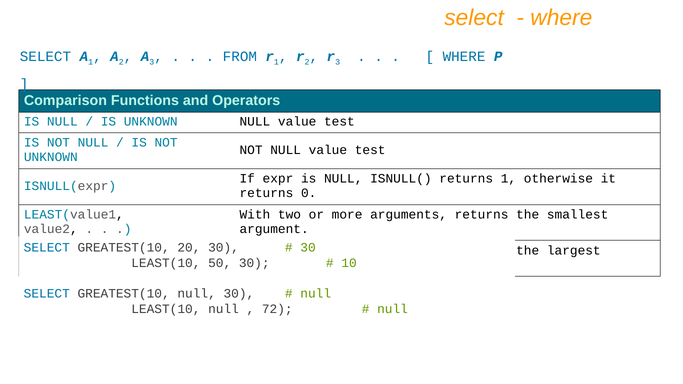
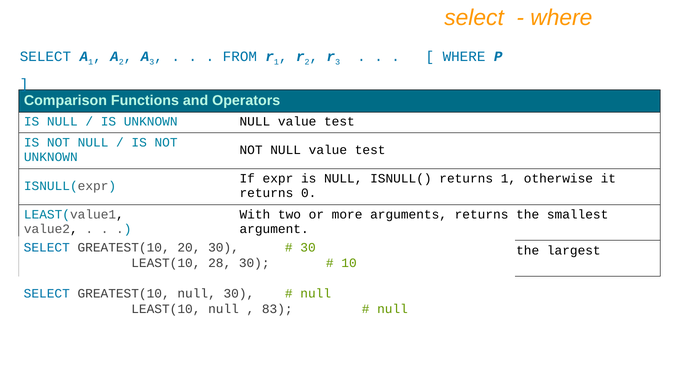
50: 50 -> 28 (220, 263)
72: 72 -> 83 (277, 309)
